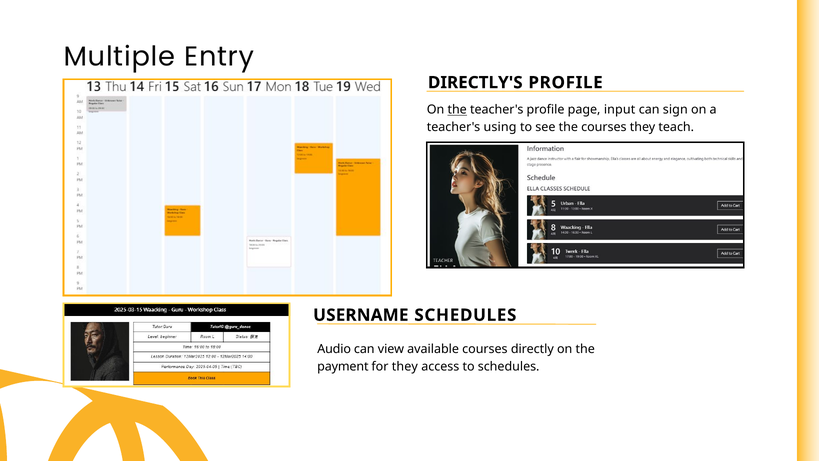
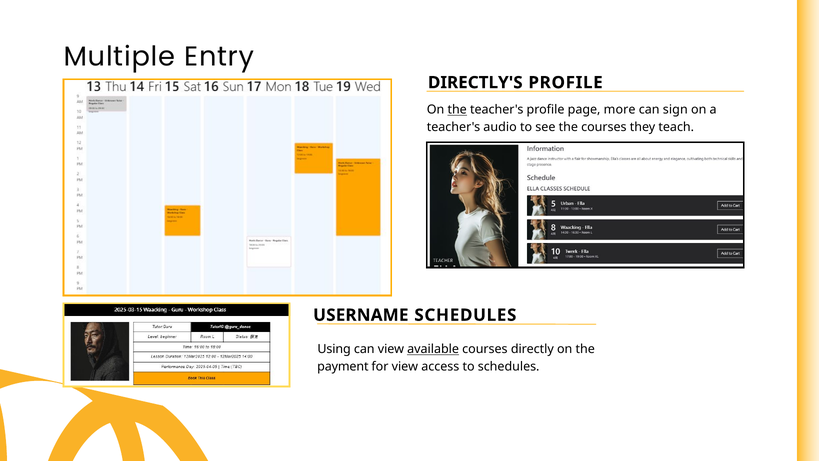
input: input -> more (620, 110)
using: using -> audio (500, 127)
Audio: Audio -> Using (334, 349)
available underline: none -> present (433, 349)
for they: they -> view (405, 367)
